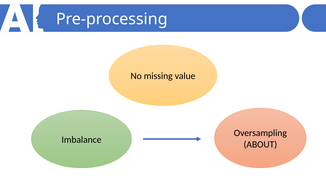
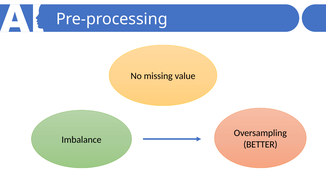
ABOUT: ABOUT -> BETTER (260, 144)
